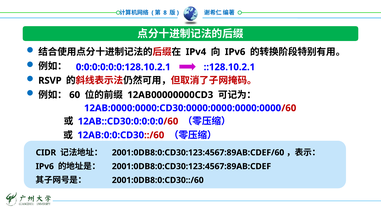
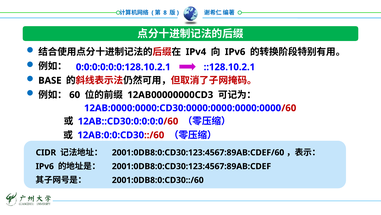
RSVP: RSVP -> BASE (50, 80)
